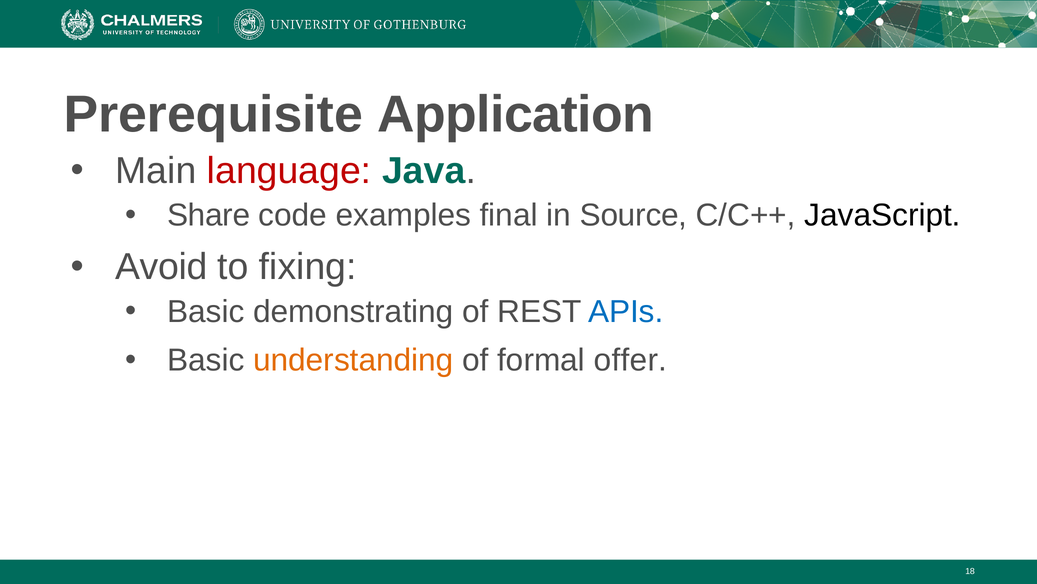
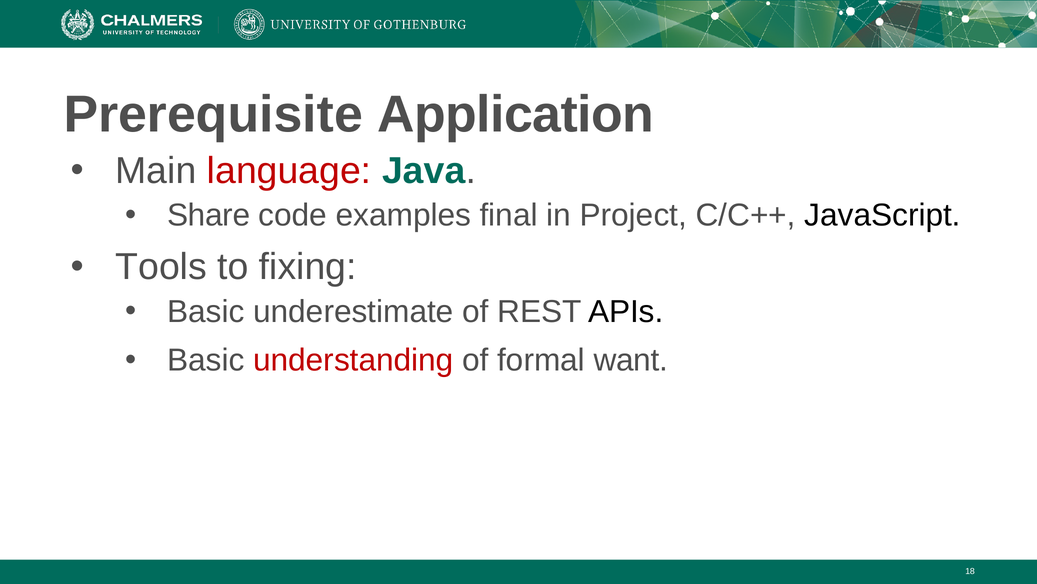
Source: Source -> Project (633, 215)
Avoid: Avoid -> Tools (161, 267)
demonstrating: demonstrating -> underestimate (353, 311)
APIs colour: blue -> black (626, 311)
understanding colour: orange -> red (353, 360)
offer: offer -> want (631, 360)
